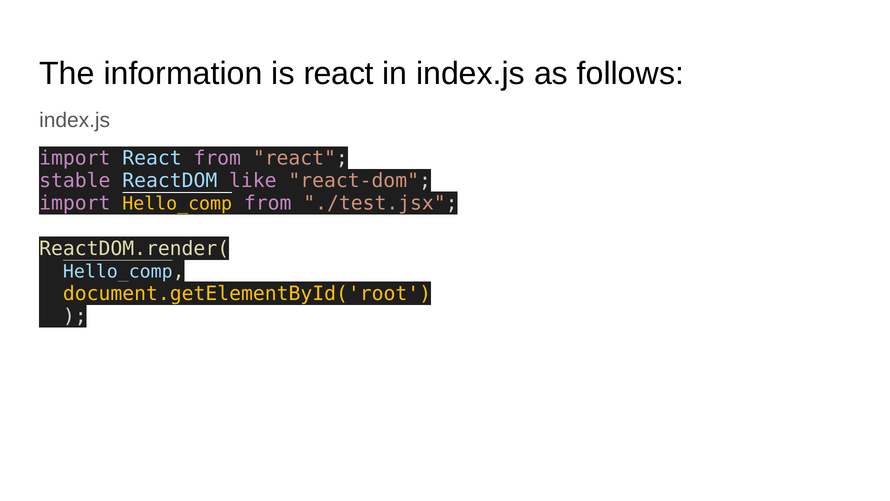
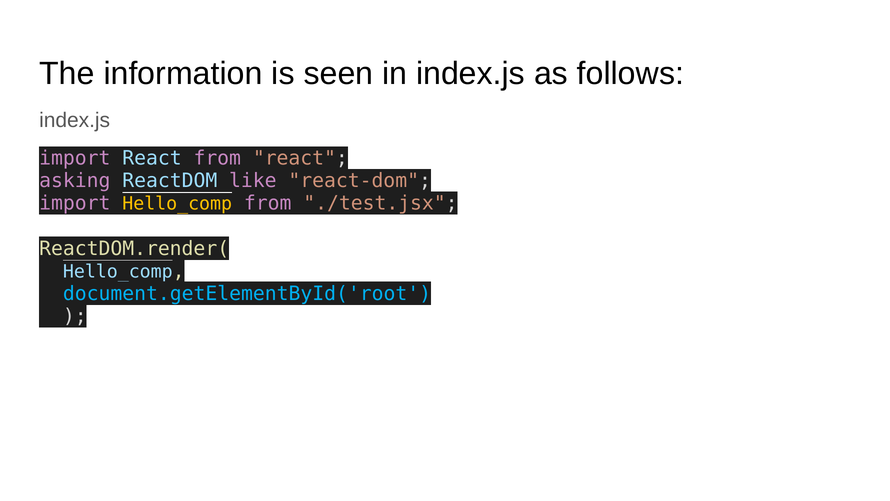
is react: react -> seen (338, 74)
stable: stable -> asking (75, 181)
document.getElementById('root colour: yellow -> light blue (247, 293)
